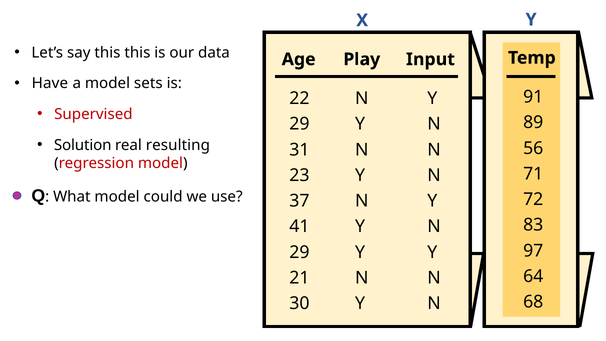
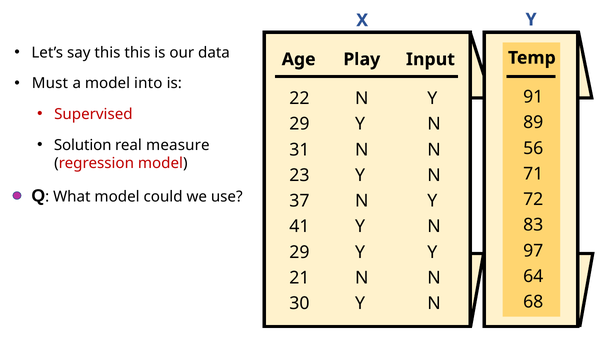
Have: Have -> Must (50, 83)
sets: sets -> into (148, 83)
resulting: resulting -> measure (178, 145)
